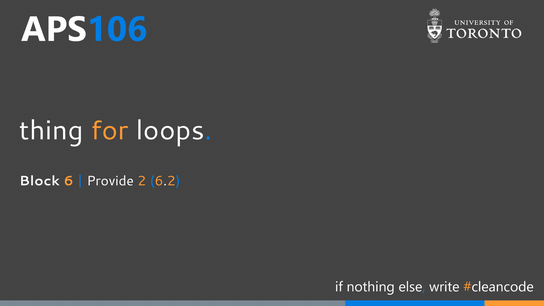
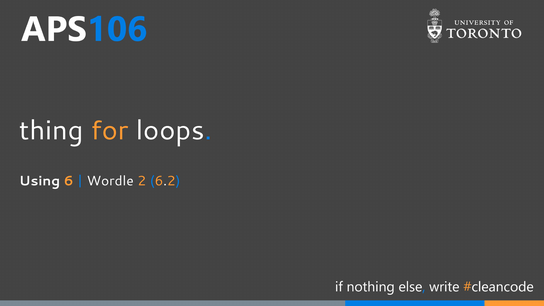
Block: Block -> Using (40, 181)
Provide: Provide -> Wordle (110, 181)
